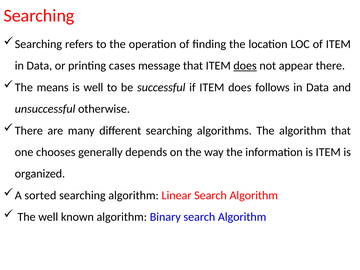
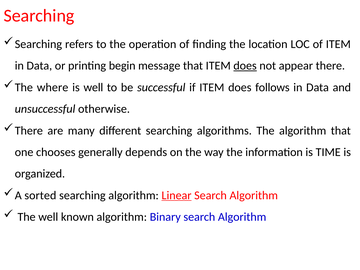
cases: cases -> begin (122, 66)
means: means -> where (53, 87)
is ITEM: ITEM -> TIME (328, 152)
Linear underline: none -> present (177, 195)
